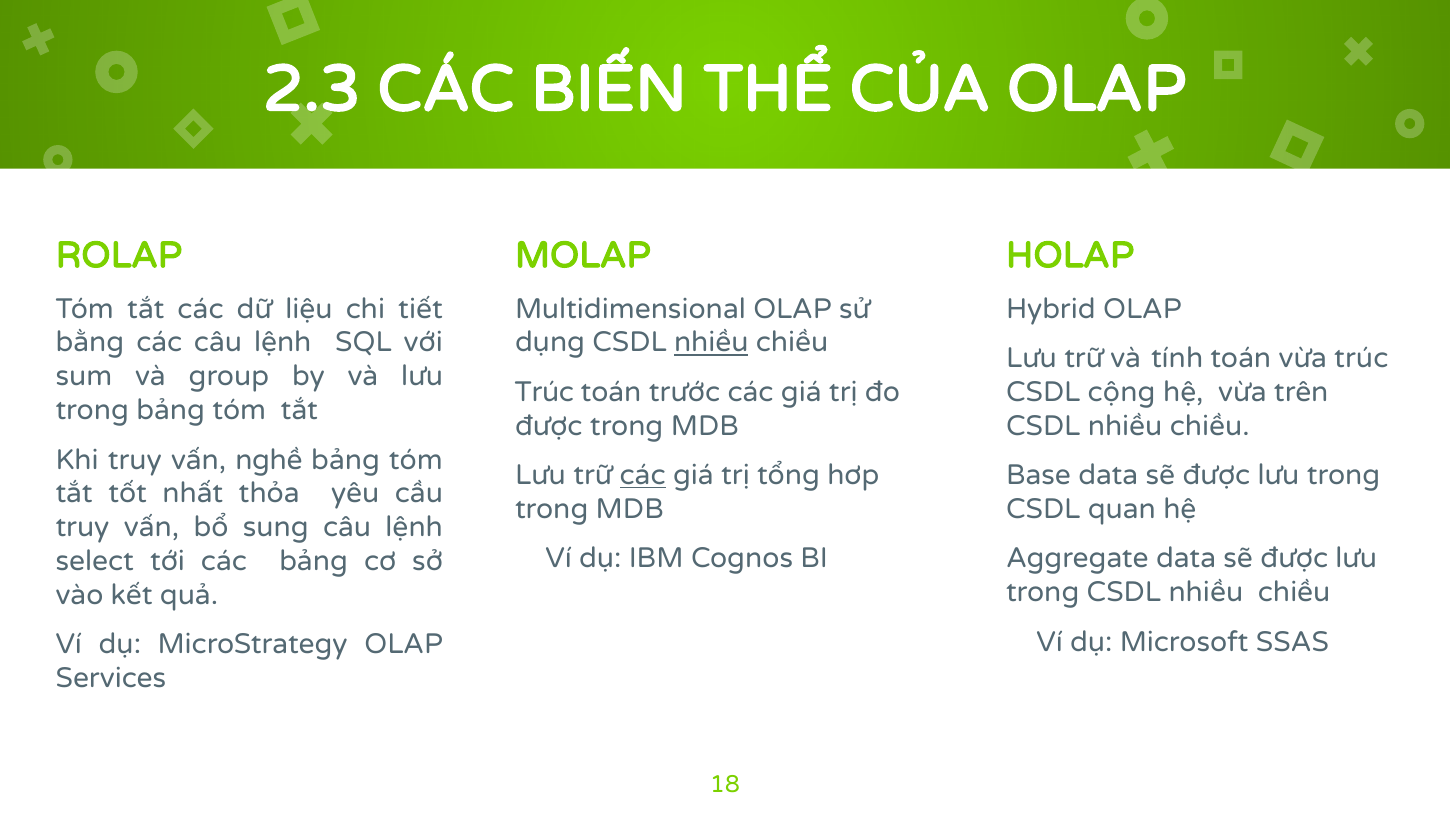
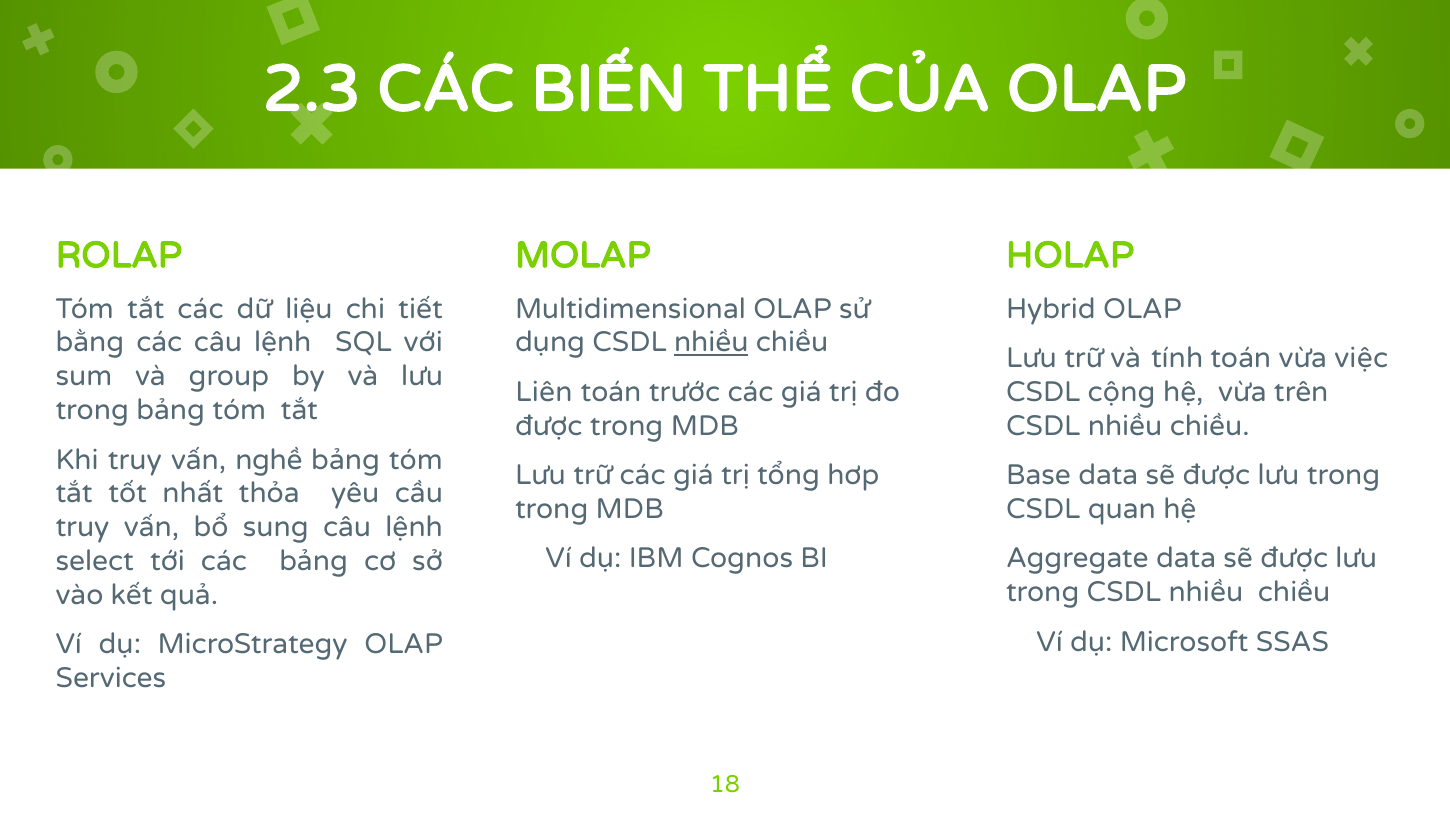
vừa trúc: trúc -> việc (1361, 358)
Trúc: Trúc -> Liên (544, 392)
các underline: present -> none (643, 475)
